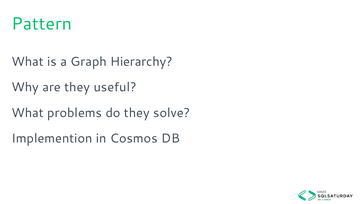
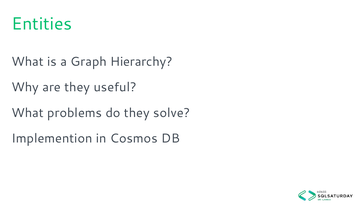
Pattern: Pattern -> Entities (42, 24)
